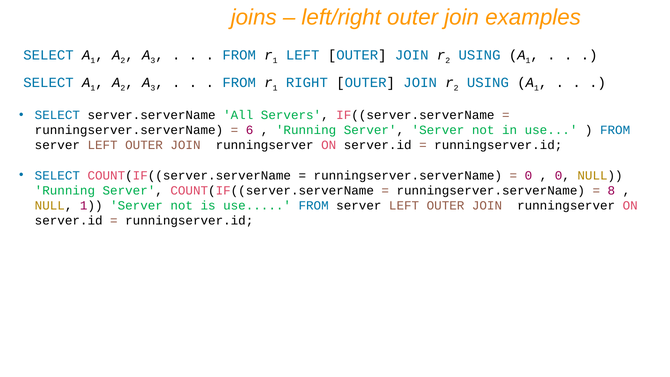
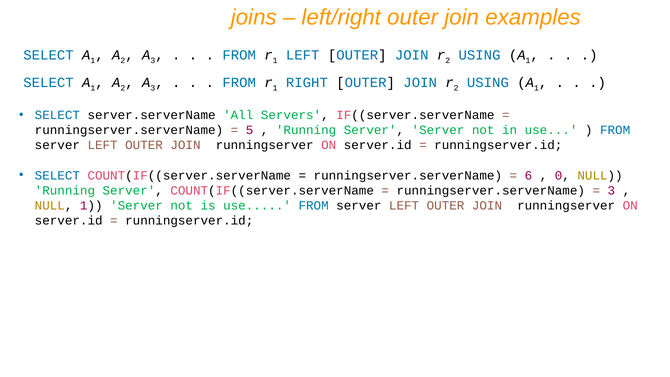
6: 6 -> 5 (250, 130)
0: 0 -> 6 (528, 175)
8: 8 -> 3 (611, 190)
